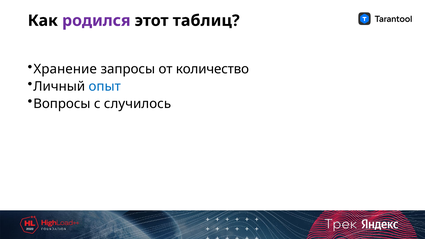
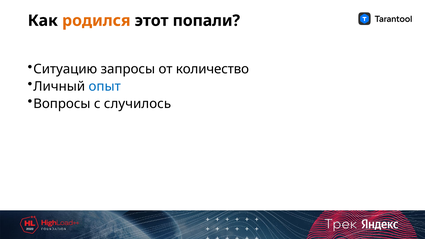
родился colour: purple -> orange (96, 21)
таблиц: таблиц -> попали (206, 21)
Хранение: Хранение -> Ситуацию (65, 69)
